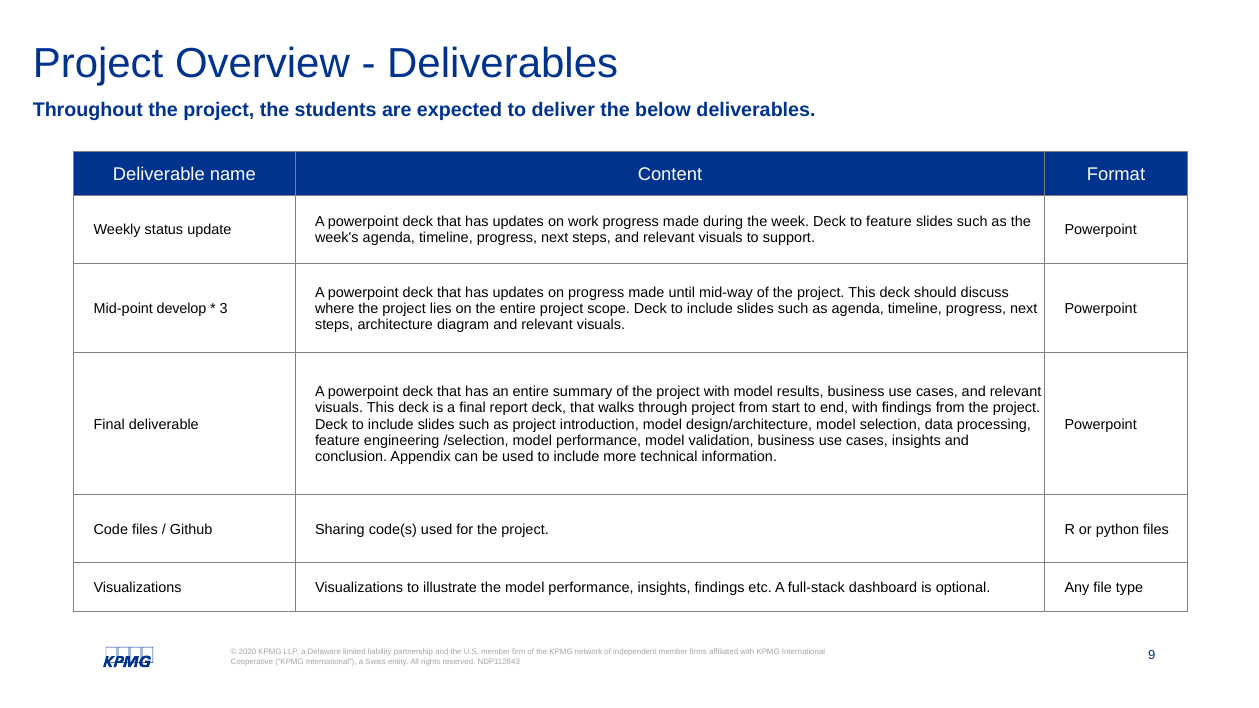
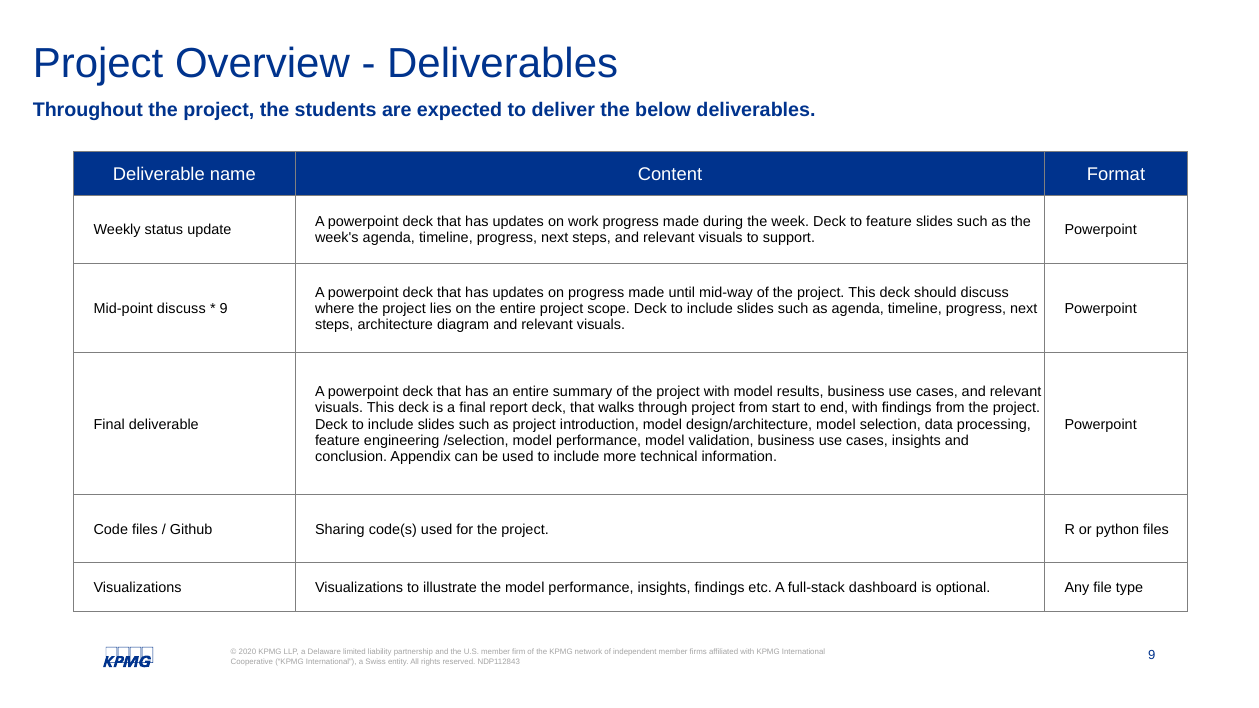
Mid-point develop: develop -> discuss (181, 309)
3: 3 -> 9 (224, 309)
